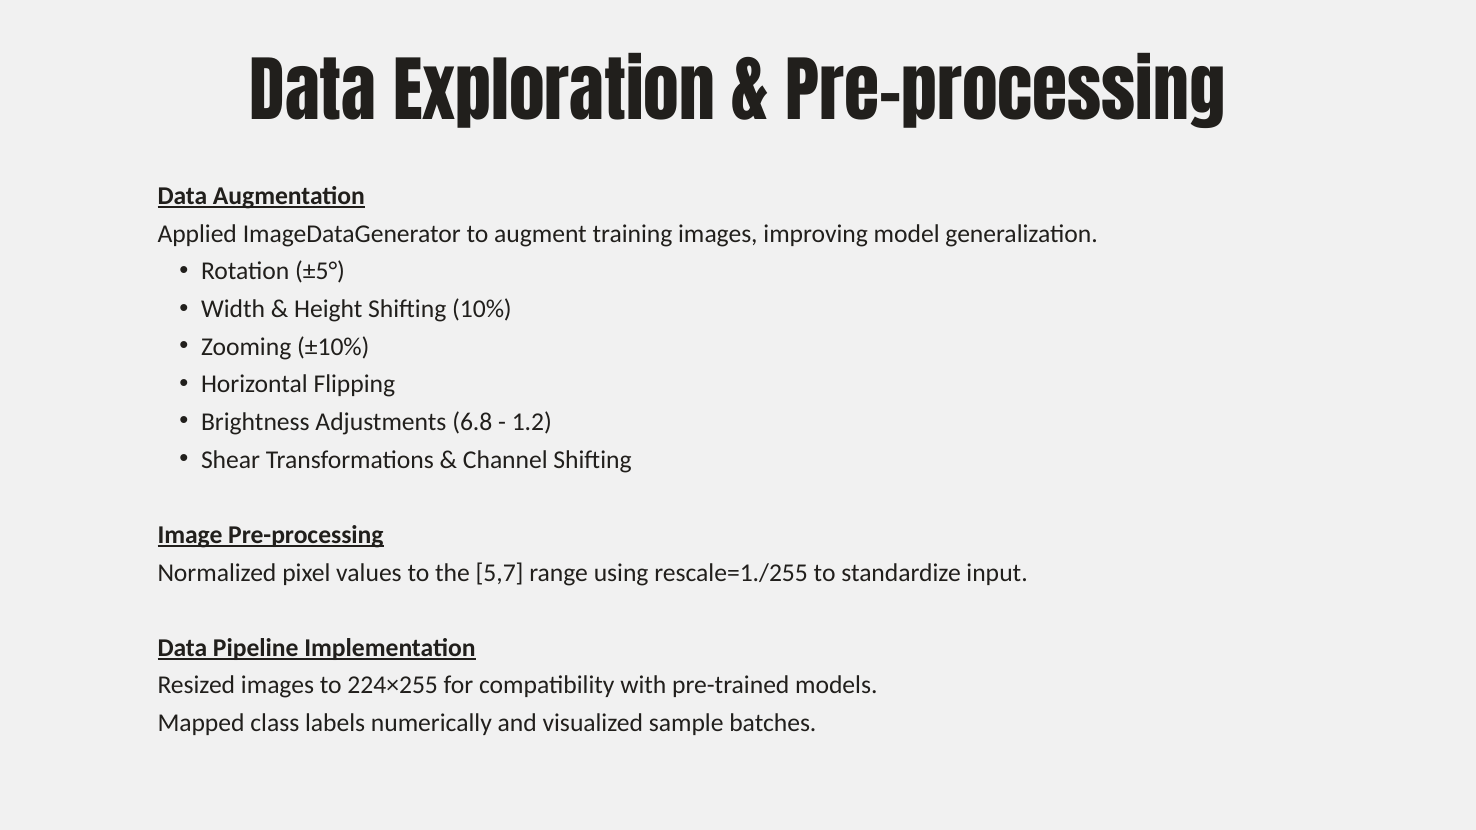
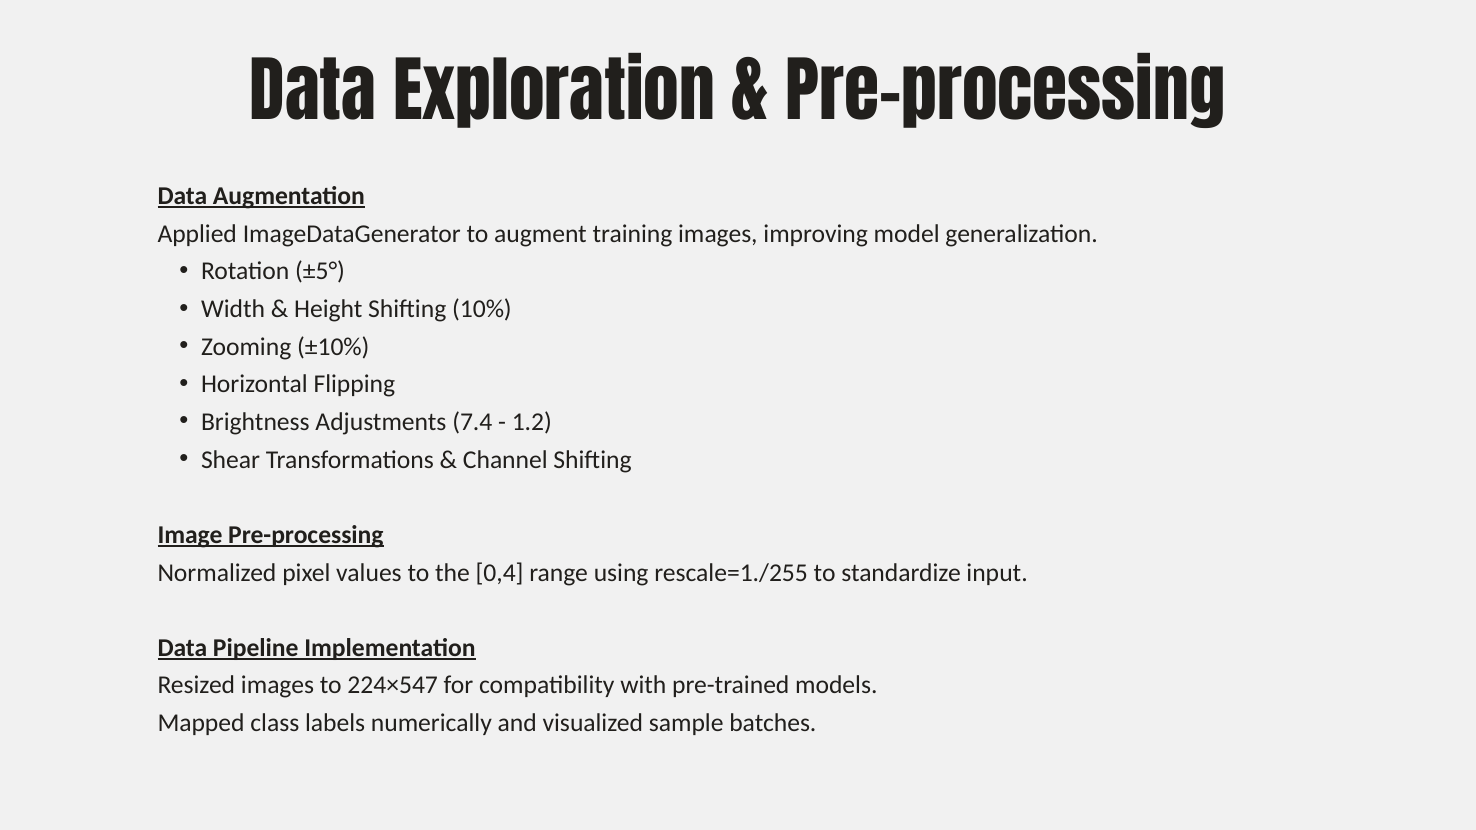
6.8: 6.8 -> 7.4 (472, 422)
5,7: 5,7 -> 0,4 (500, 573)
224×255: 224×255 -> 224×547 (393, 686)
